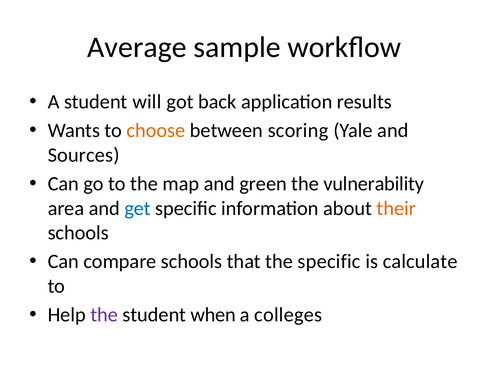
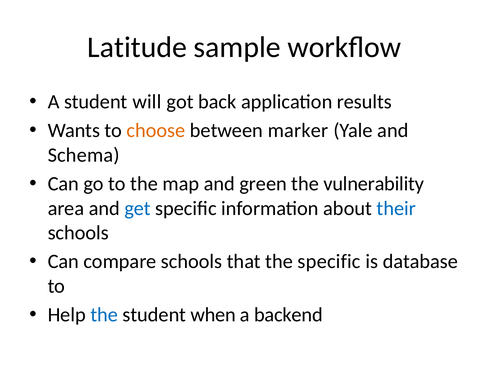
Average: Average -> Latitude (137, 47)
scoring: scoring -> marker (298, 130)
Sources: Sources -> Schema (84, 155)
their colour: orange -> blue (396, 208)
calculate: calculate -> database (420, 261)
the colour: purple -> blue (104, 315)
colleges: colleges -> backend (288, 315)
